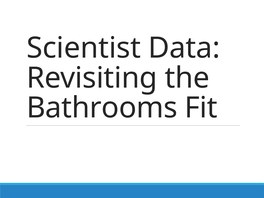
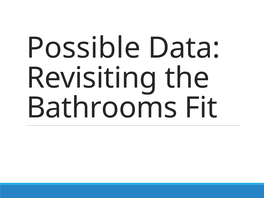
Scientist: Scientist -> Possible (84, 48)
